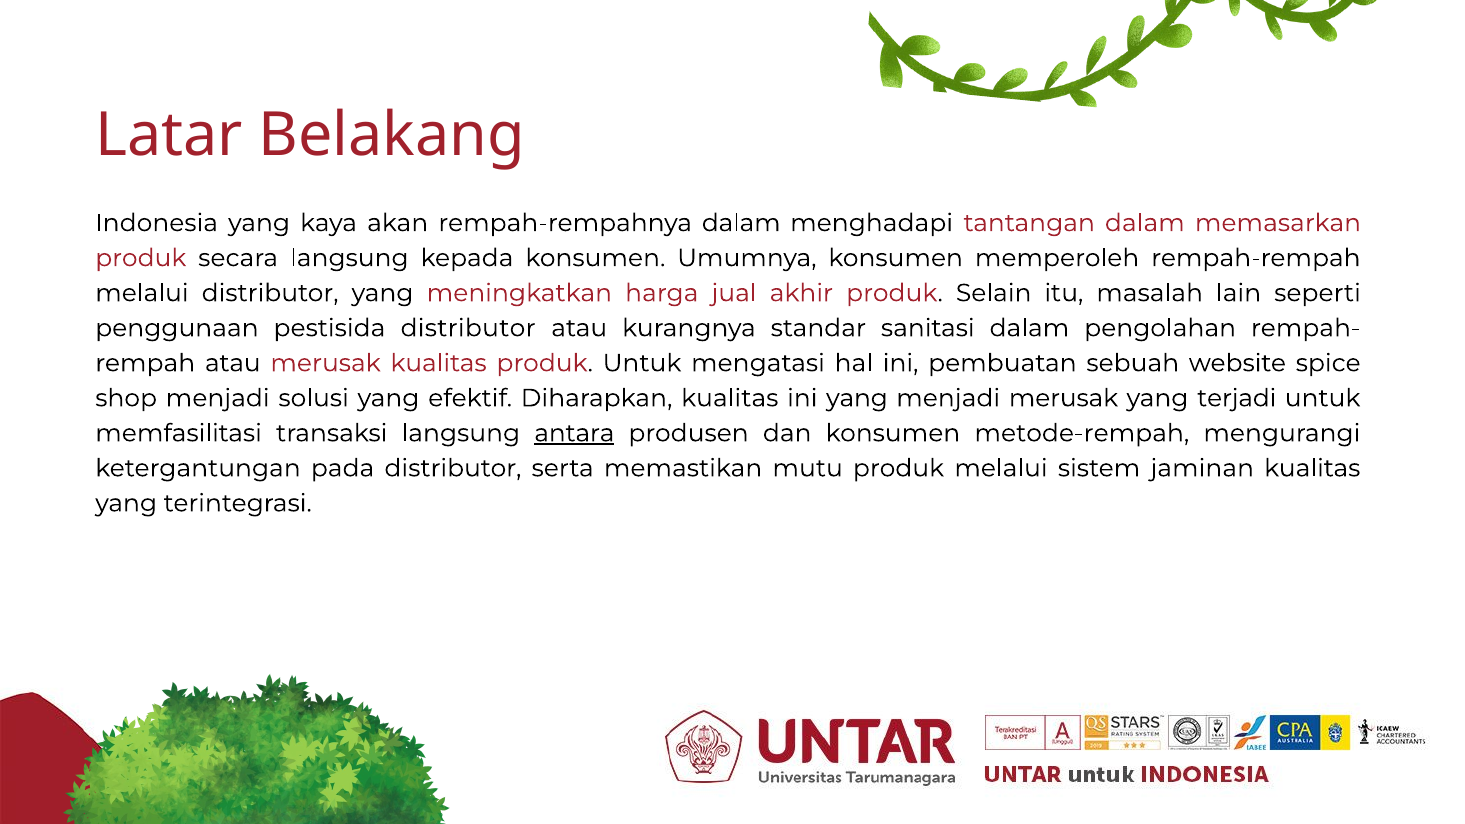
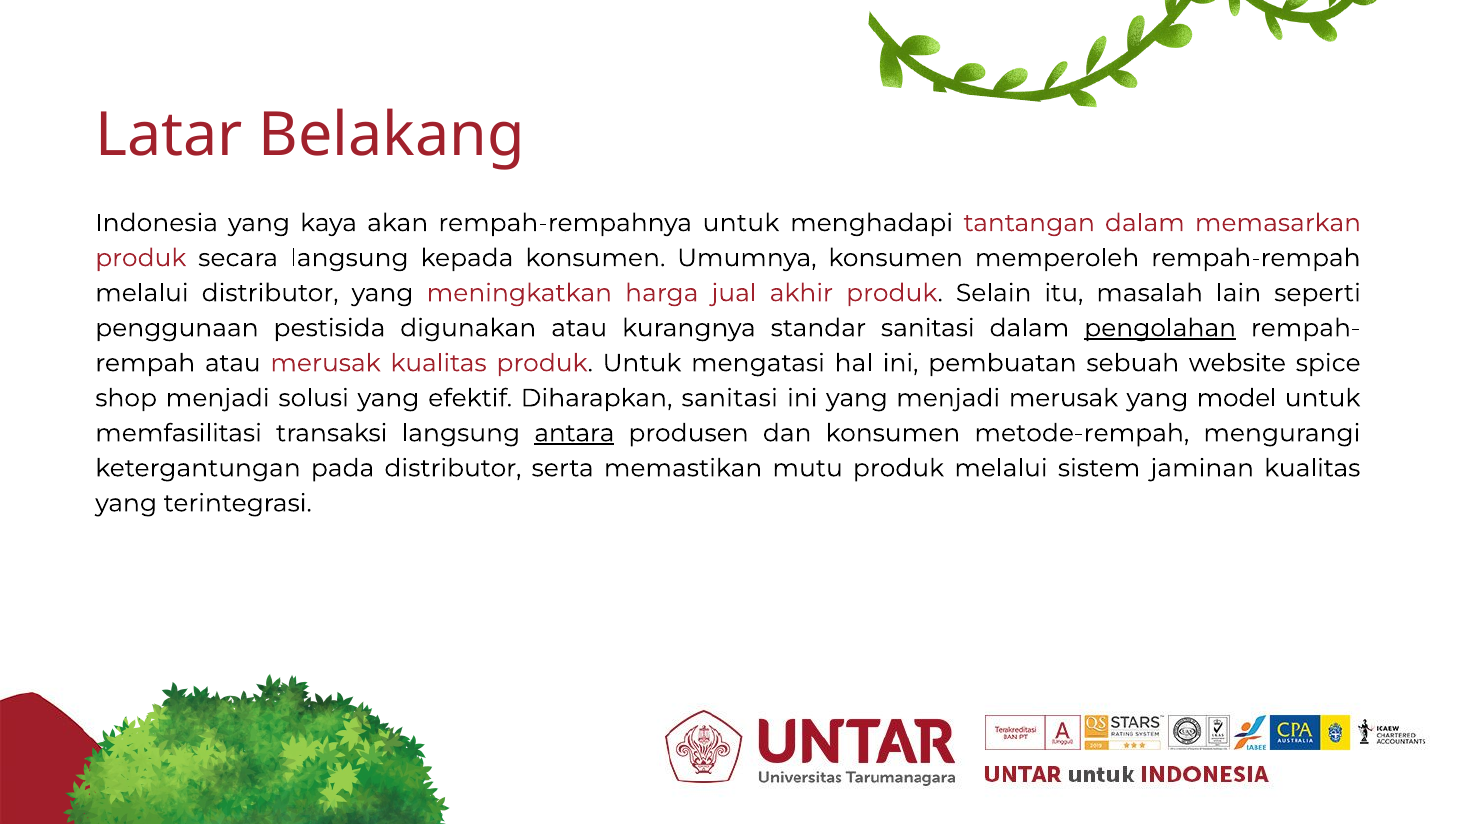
rempah-rempahnya dalam: dalam -> untuk (741, 223)
pestisida distributor: distributor -> digunakan (468, 328)
pengolahan underline: none -> present (1160, 328)
Diharapkan kualitas: kualitas -> sanitasi (730, 398)
terjadi: terjadi -> model (1237, 398)
